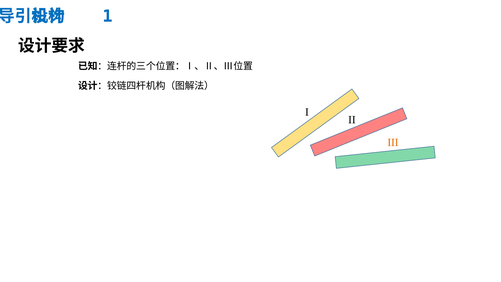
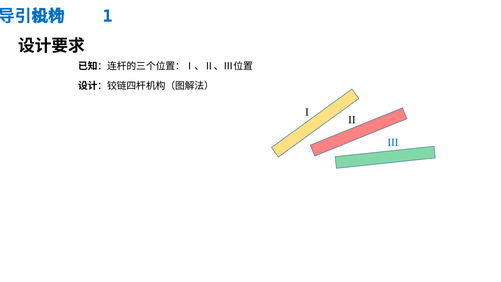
III colour: orange -> blue (393, 142)
